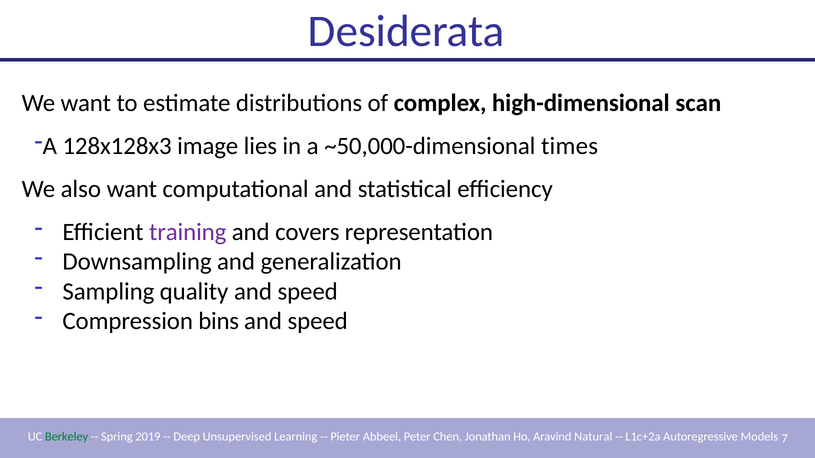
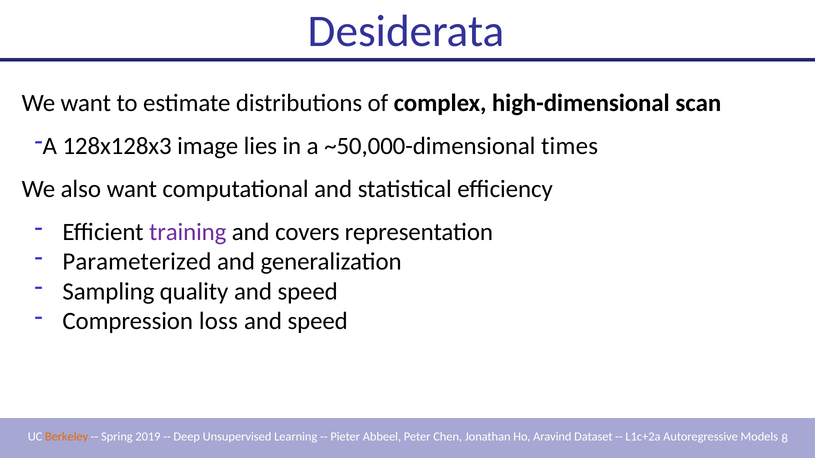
Downsampling: Downsampling -> Parameterized (137, 262)
bins: bins -> loss (218, 321)
Berkeley colour: green -> orange (67, 437)
Natural: Natural -> Dataset (593, 437)
7: 7 -> 8 (785, 439)
